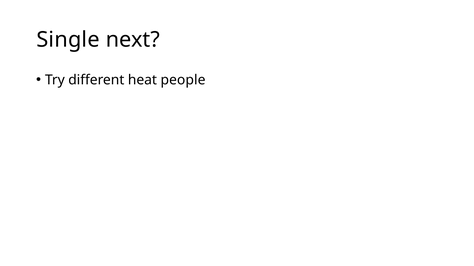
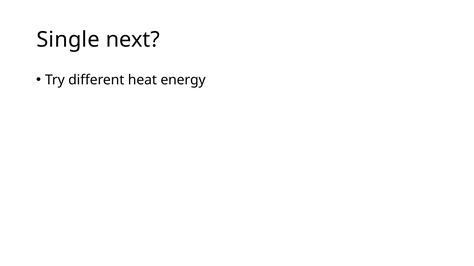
people: people -> energy (183, 80)
